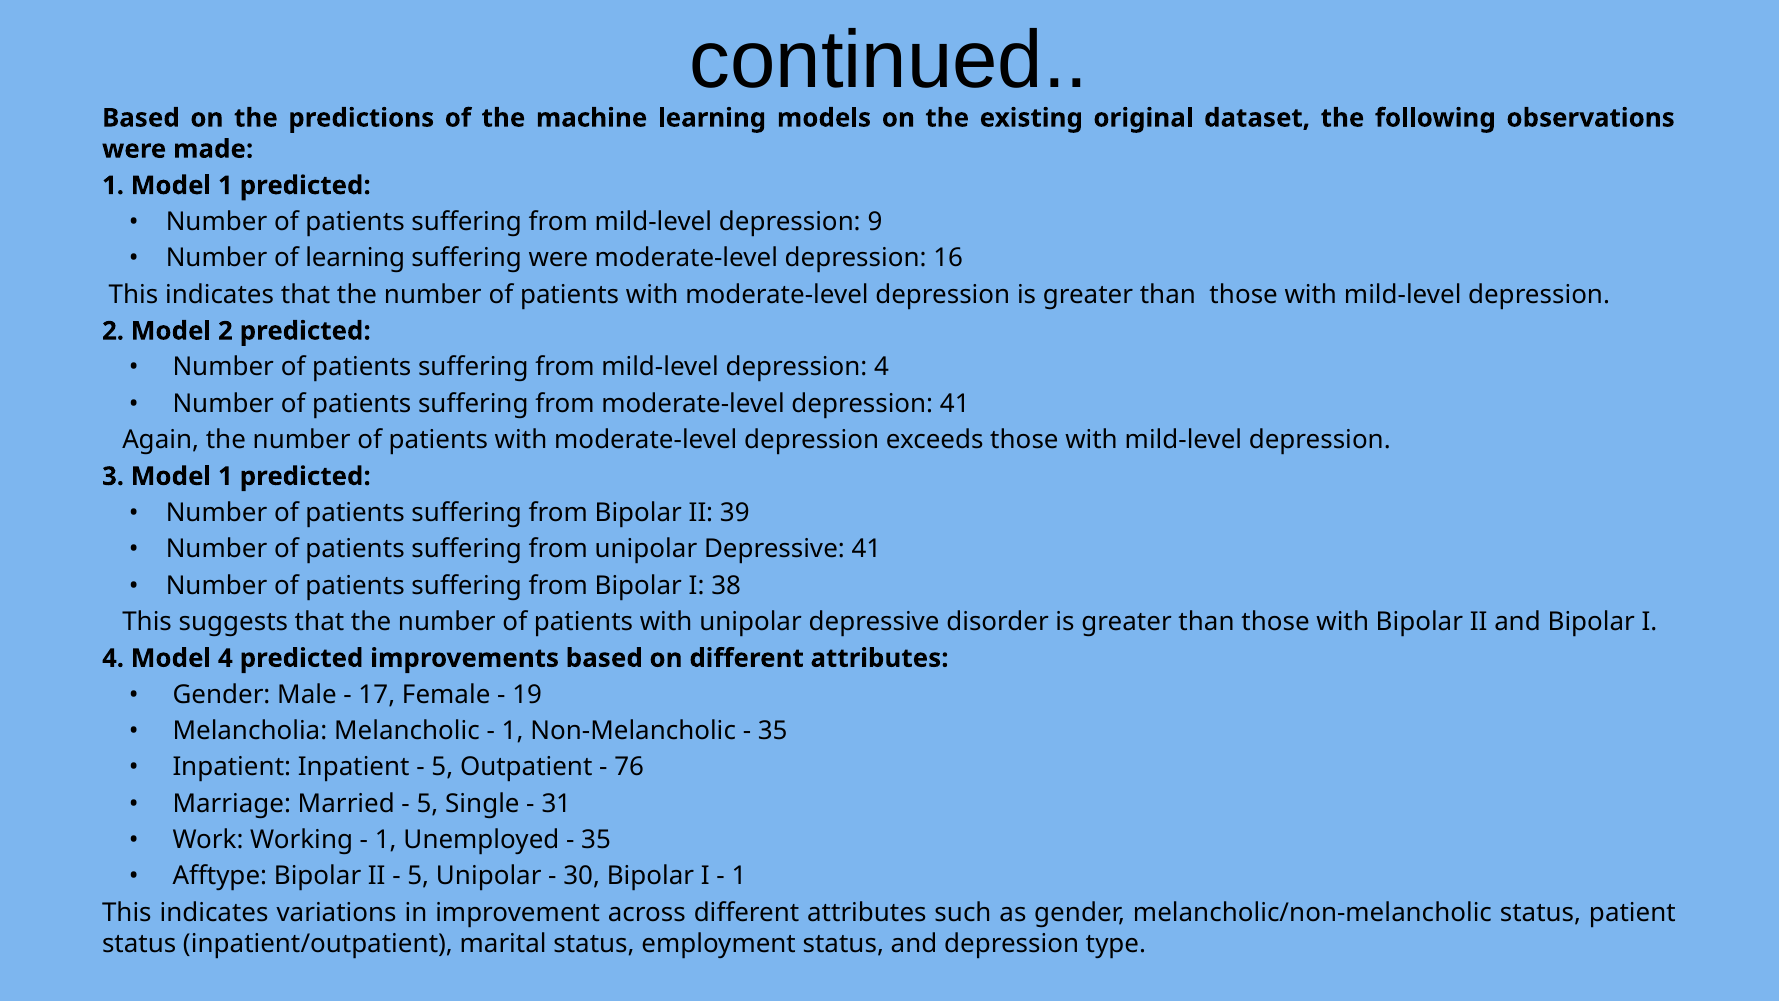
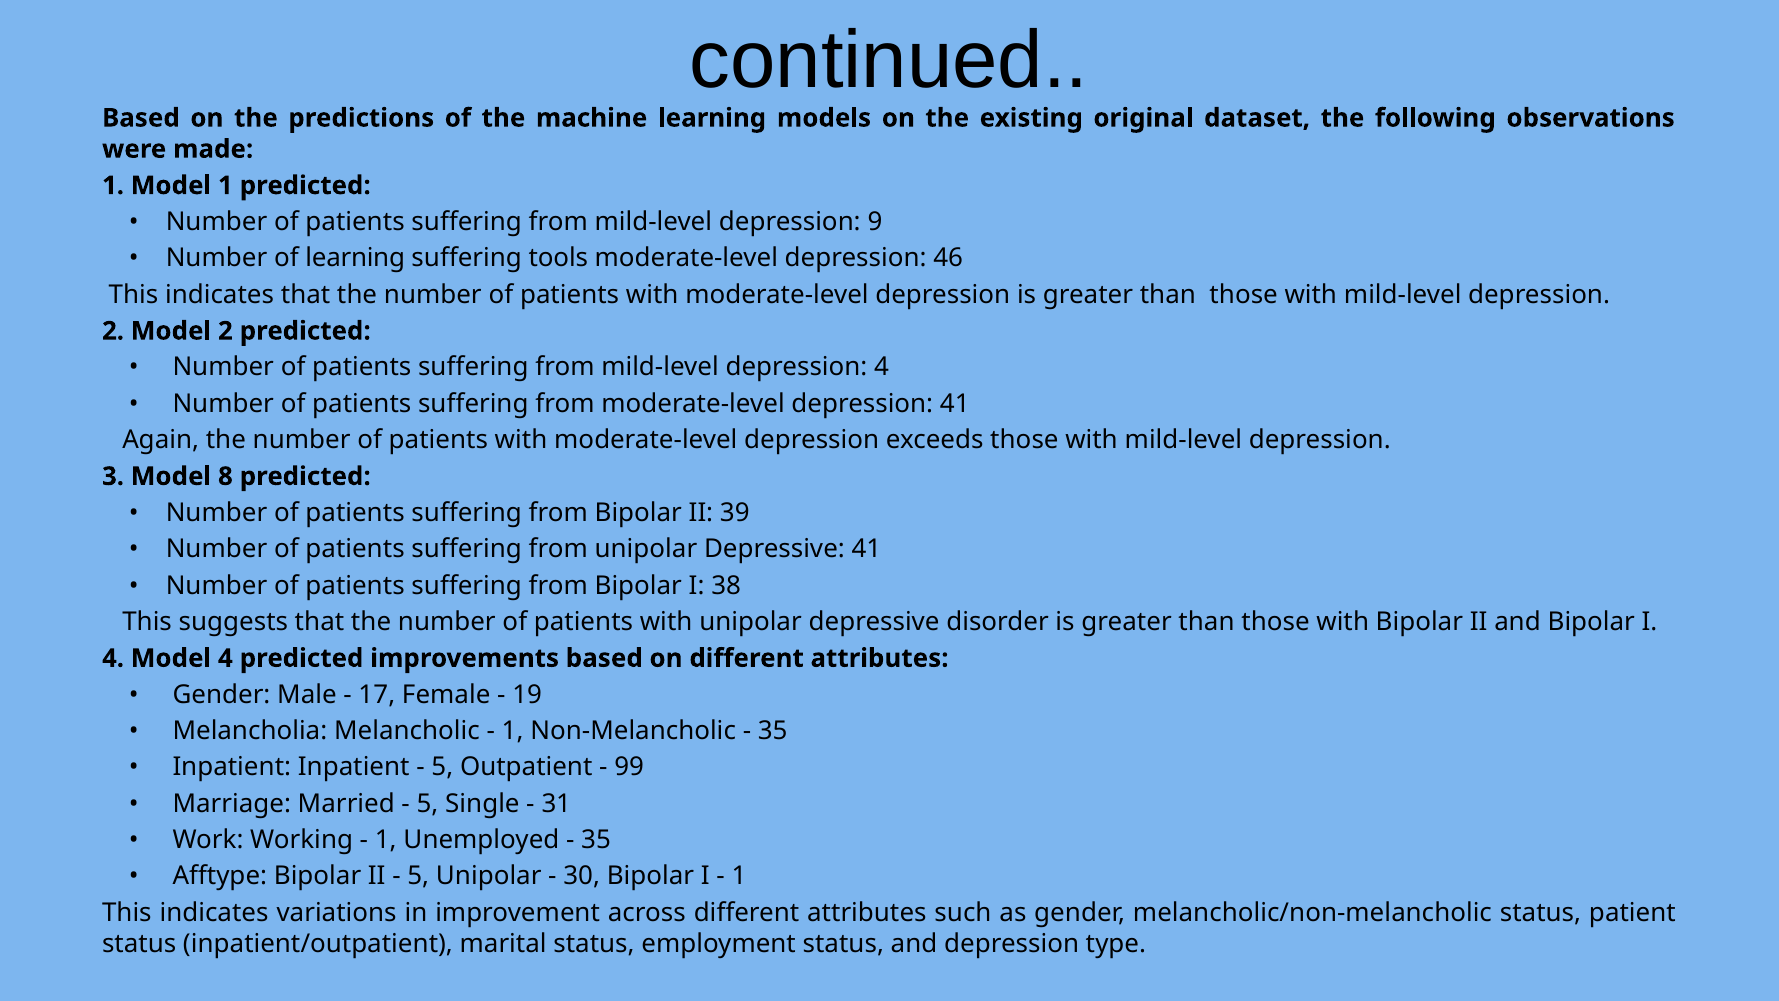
suffering were: were -> tools (558, 258)
16: 16 -> 46 (948, 258)
3 Model 1: 1 -> 8 (225, 476)
76: 76 -> 99 (629, 767)
